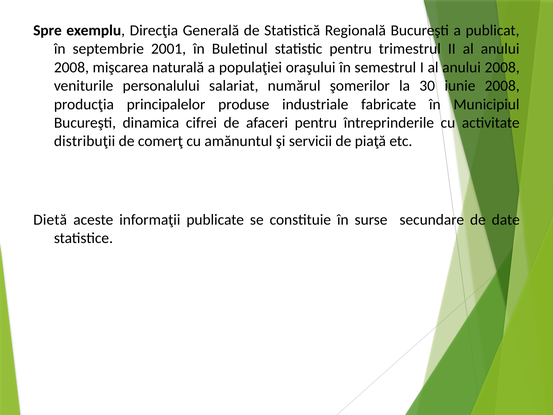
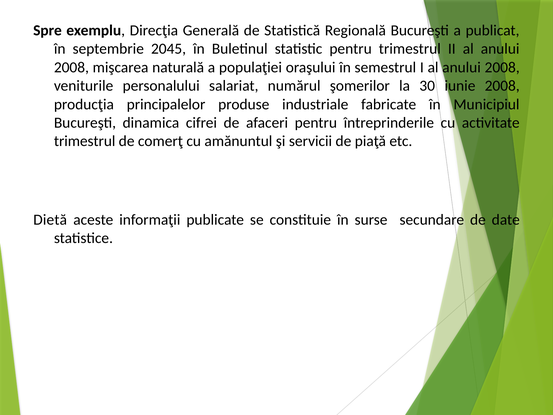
2001: 2001 -> 2045 (169, 49)
distribuţii: distribuţii -> trimestrul (85, 141)
